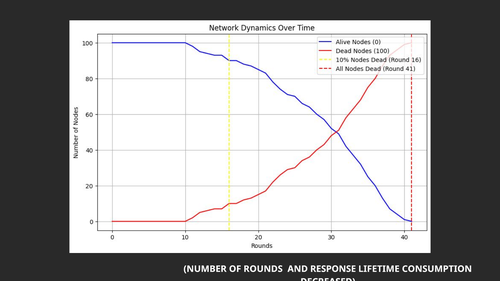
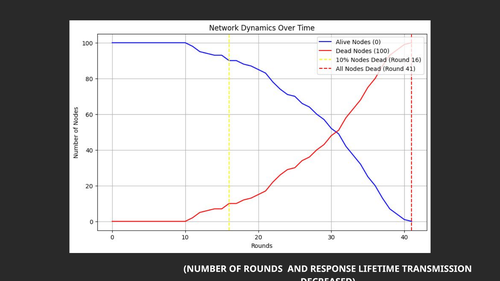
CONSUMPTION: CONSUMPTION -> TRANSMISSION (437, 269)
